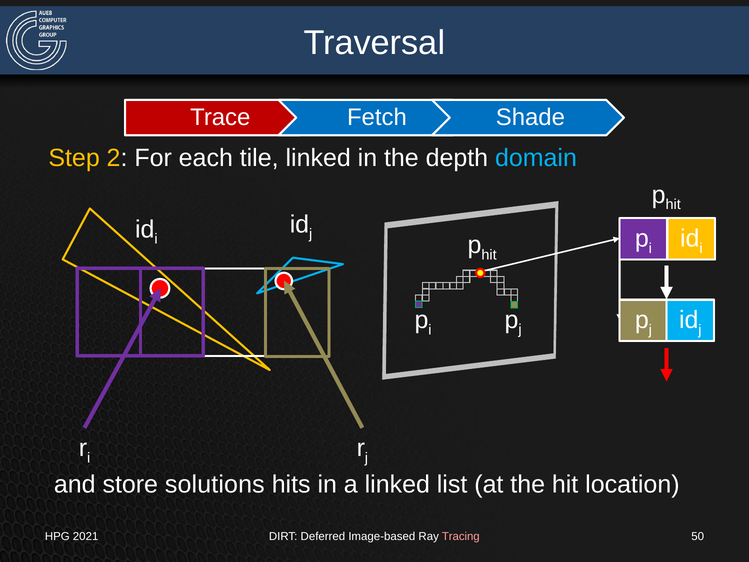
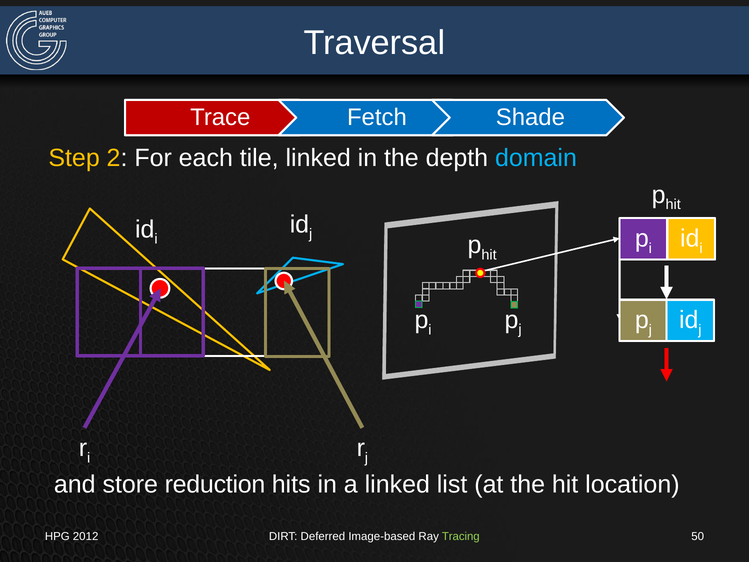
solutions: solutions -> reduction (215, 484)
2021: 2021 -> 2012 (86, 536)
Tracing colour: pink -> light green (461, 536)
